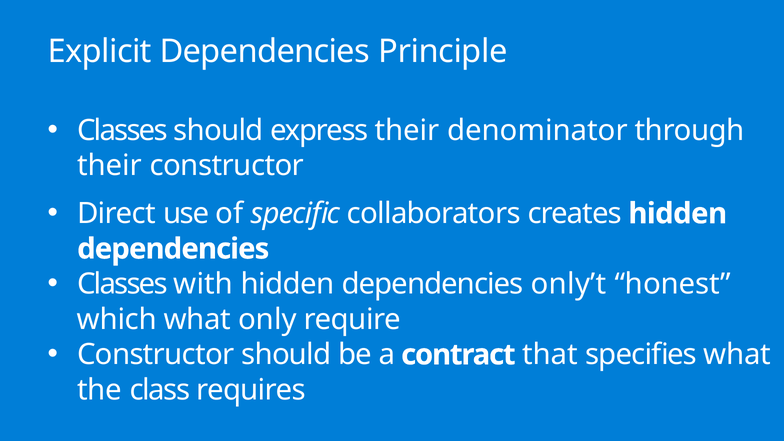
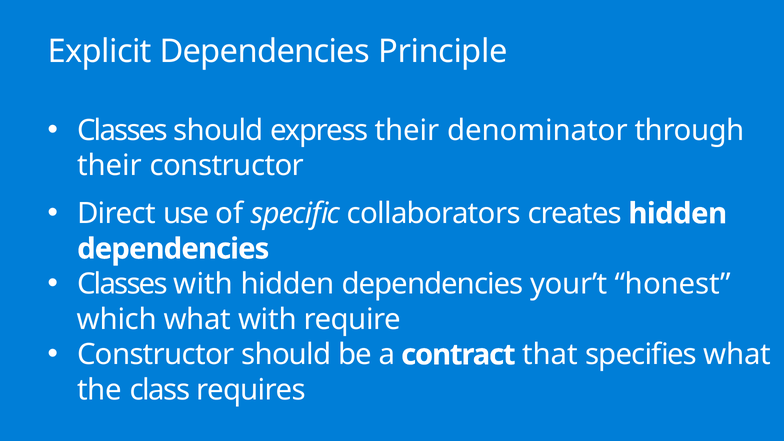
only’t: only’t -> your’t (569, 284)
what only: only -> with (267, 320)
